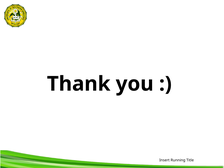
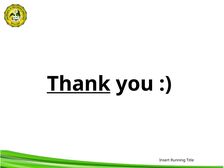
Thank underline: none -> present (79, 84)
